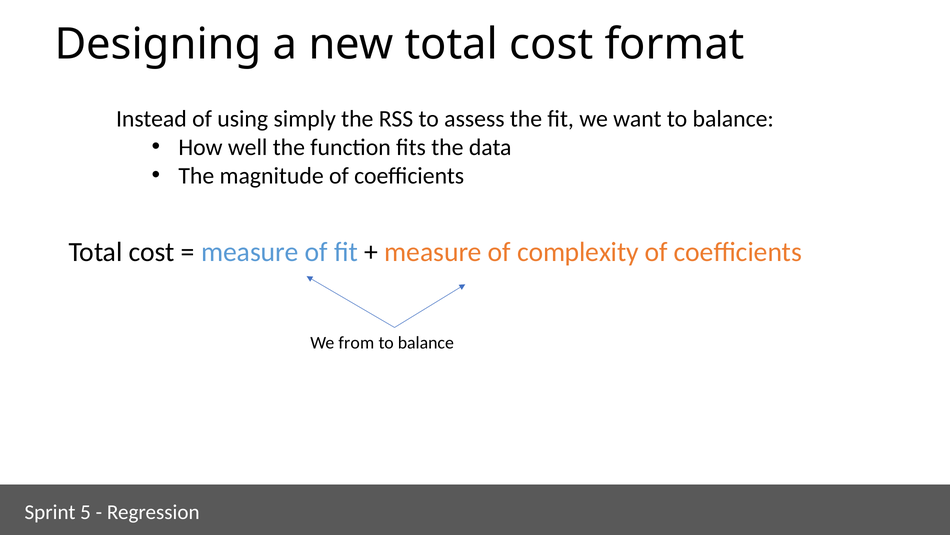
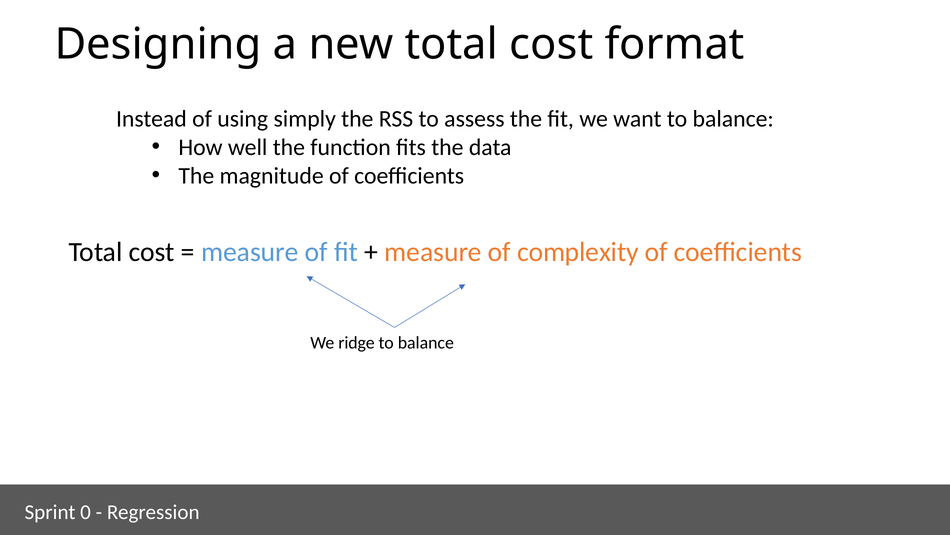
from: from -> ridge (356, 343)
5: 5 -> 0 (86, 511)
